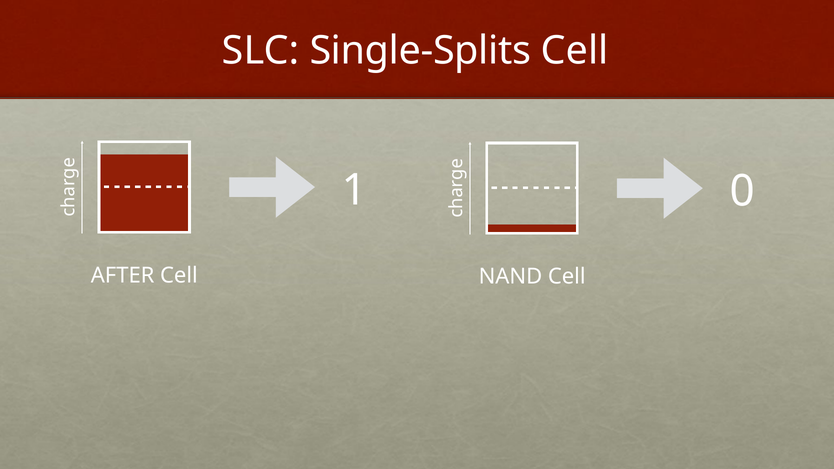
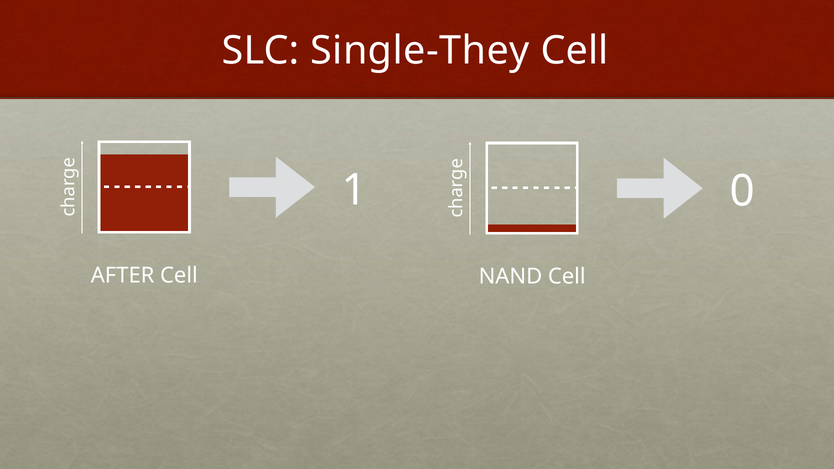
Single-Splits: Single-Splits -> Single-They (420, 51)
